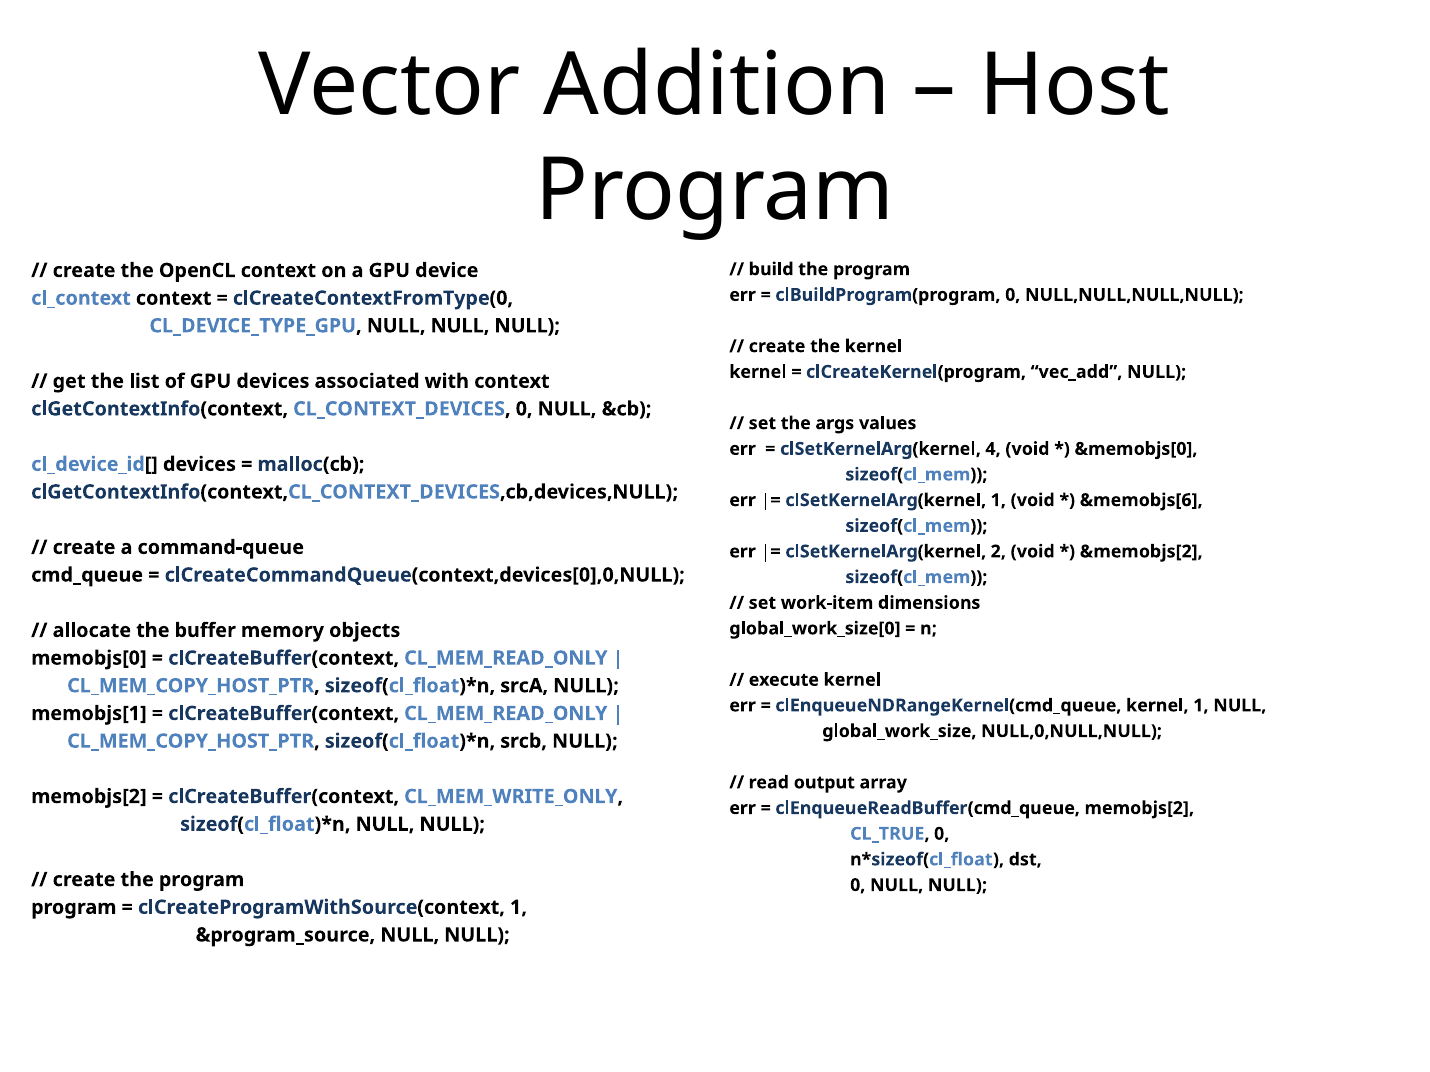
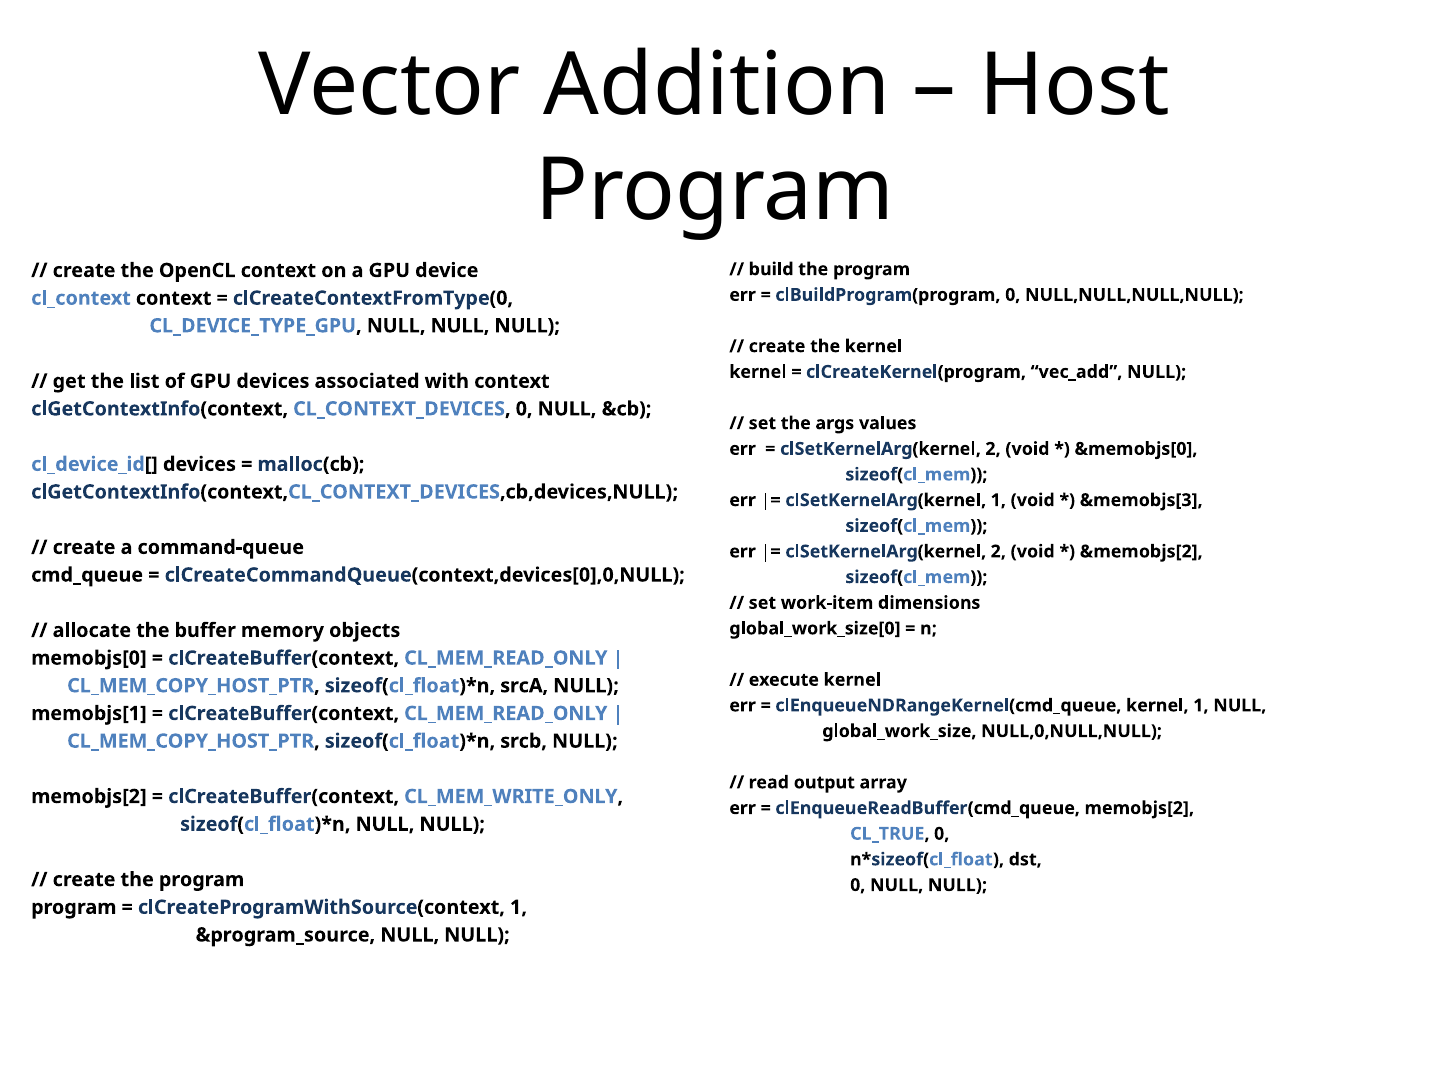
4: 4 -> 2 (993, 449)
&memobjs[6: &memobjs[6 -> &memobjs[3 (1141, 500)
